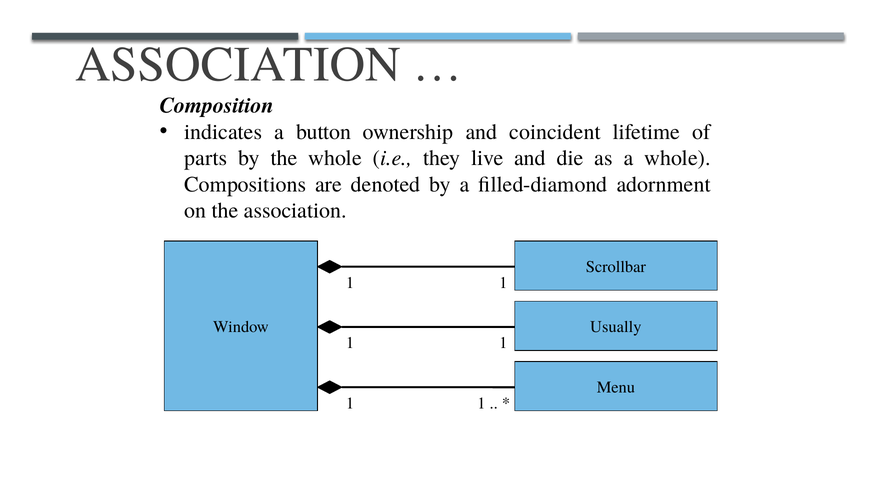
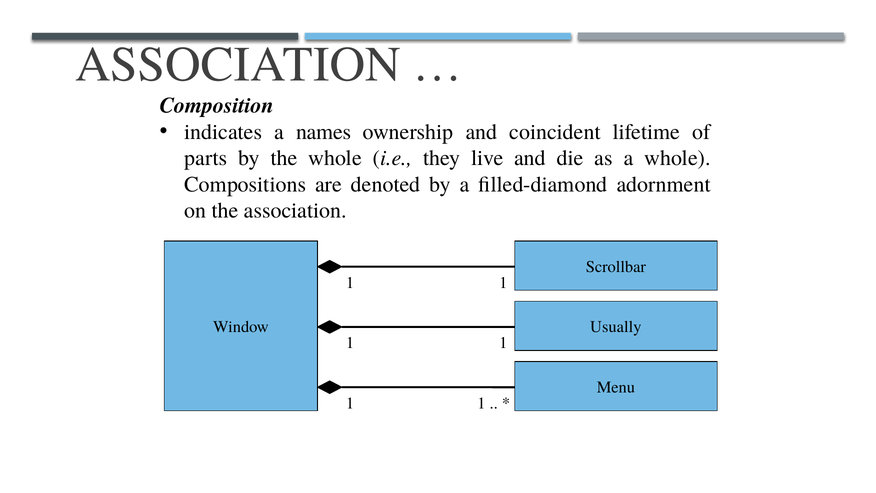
button: button -> names (324, 132)
